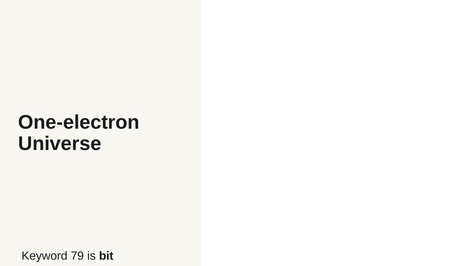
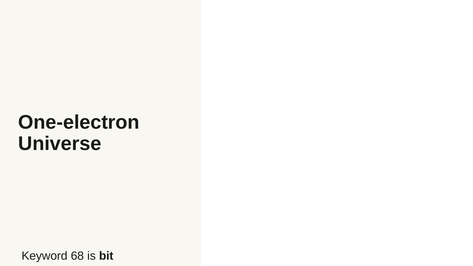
79: 79 -> 68 (77, 256)
